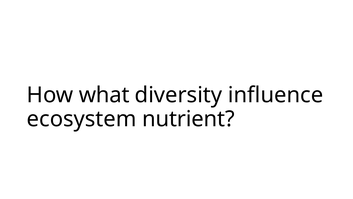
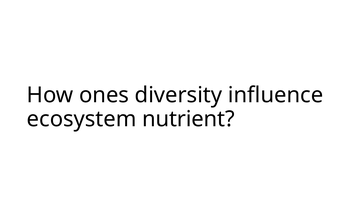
what: what -> ones (104, 95)
